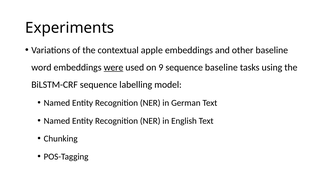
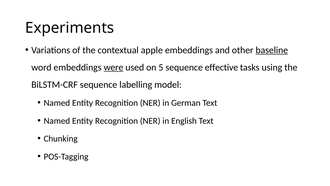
baseline underline: none -> present (272, 50)
9: 9 -> 5 (161, 67)
sequence baseline: baseline -> effective (221, 67)
